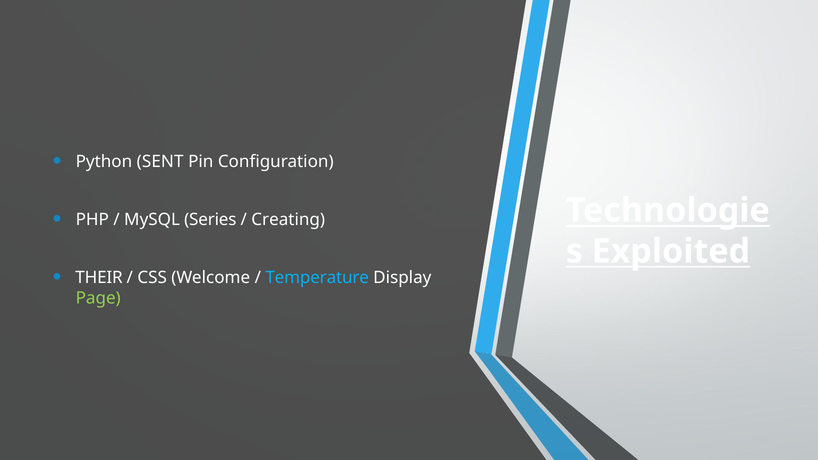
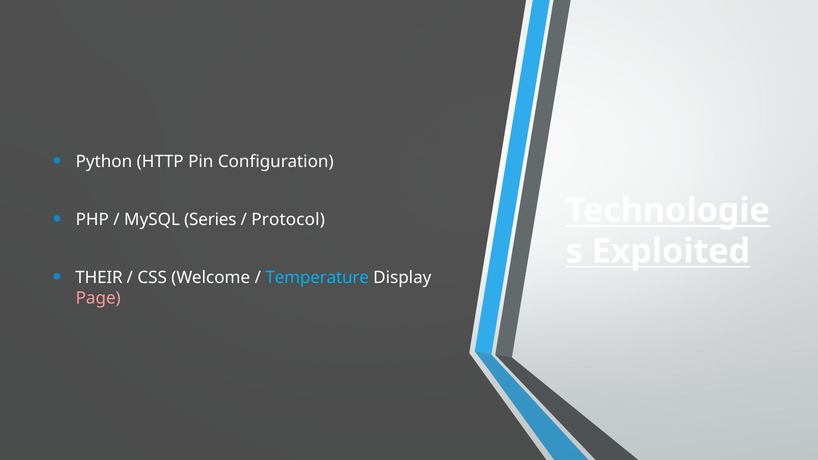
SENT: SENT -> HTTP (160, 162)
Creating: Creating -> Protocol (288, 220)
Page colour: light green -> pink (98, 298)
